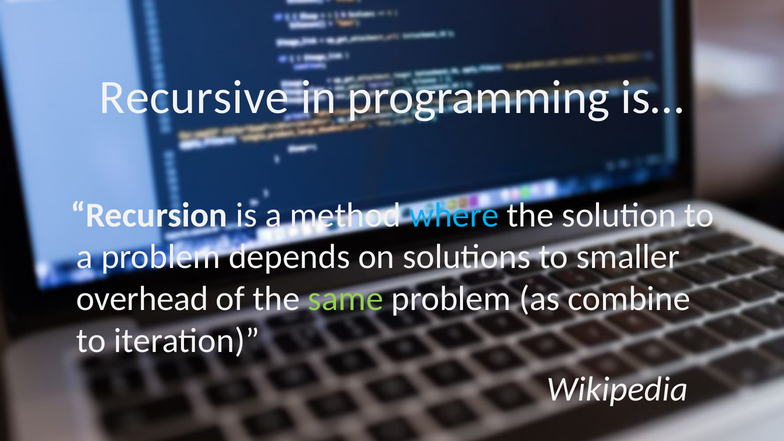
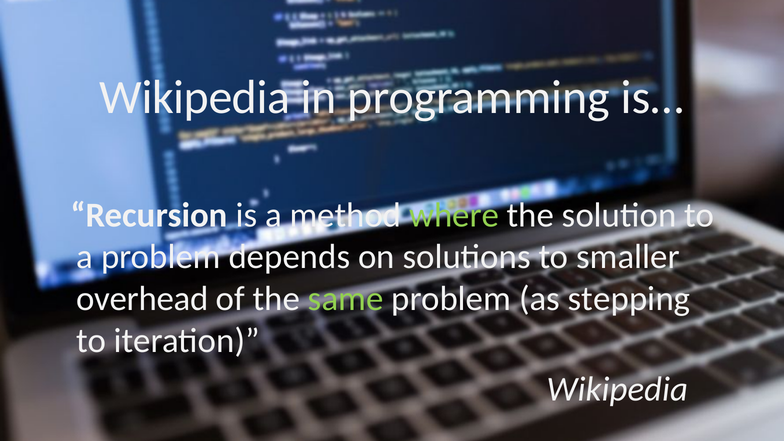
Recursive: Recursive -> Wikipedia (195, 97)
where colour: light blue -> light green (454, 215)
combine: combine -> stepping (629, 299)
